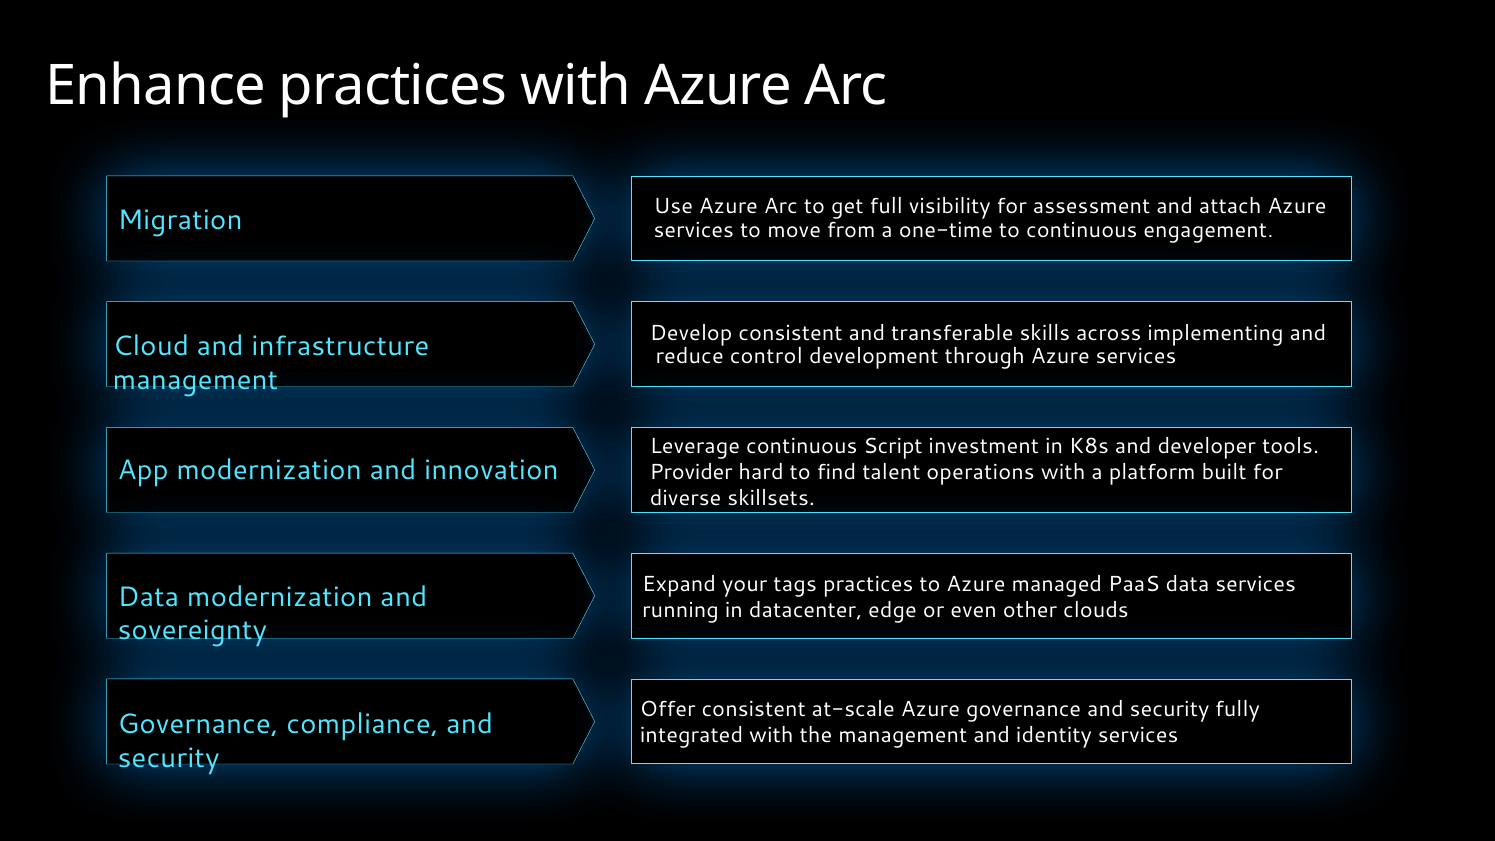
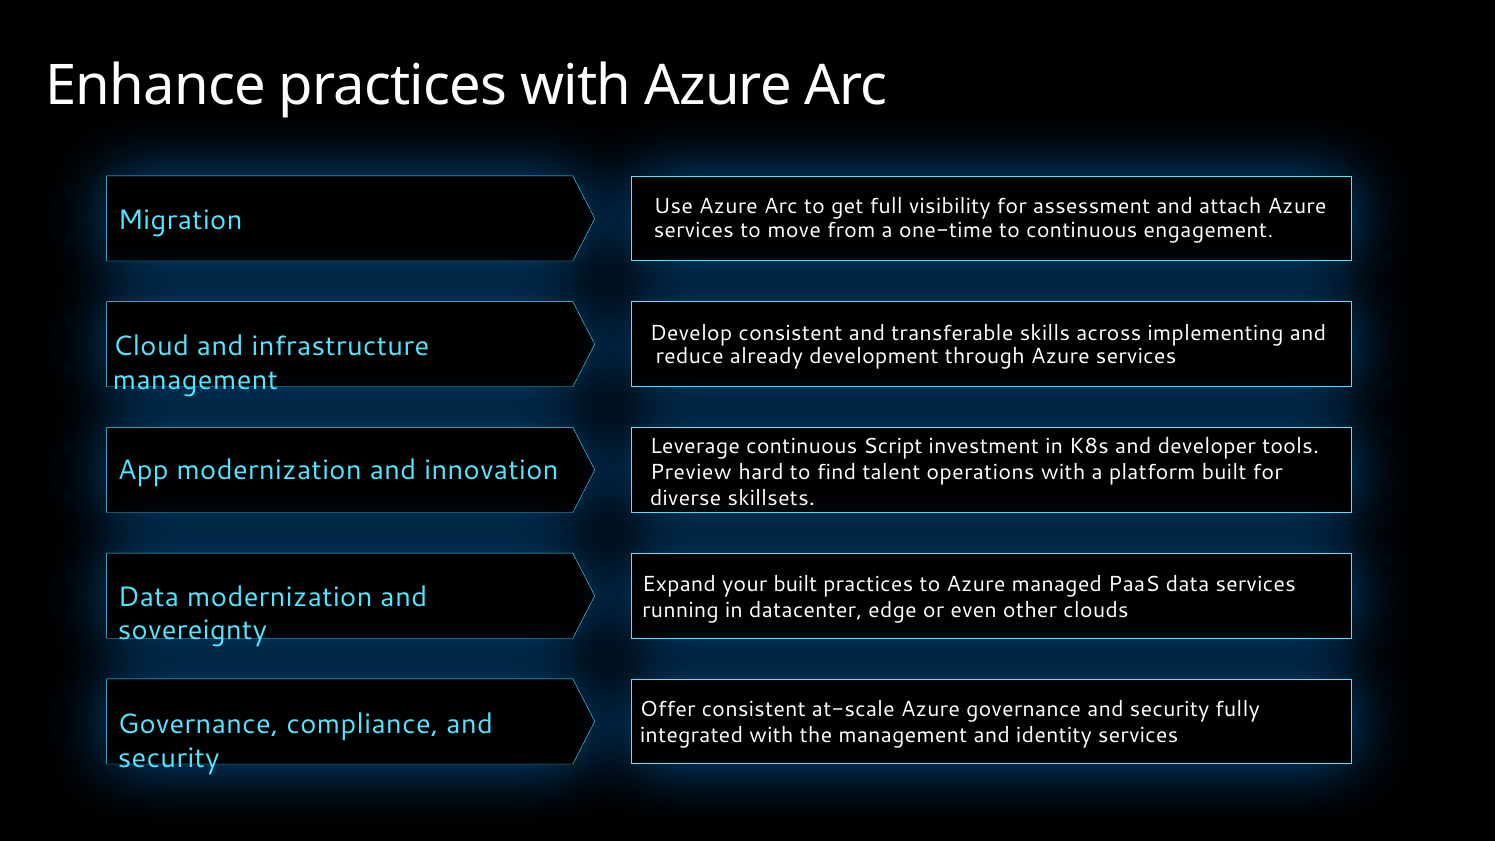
control: control -> already (766, 357)
Provider: Provider -> Preview (691, 472)
your tags: tags -> built (795, 584)
